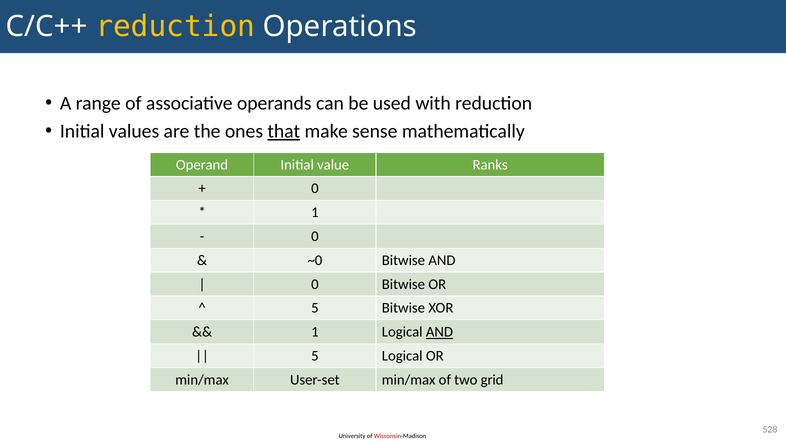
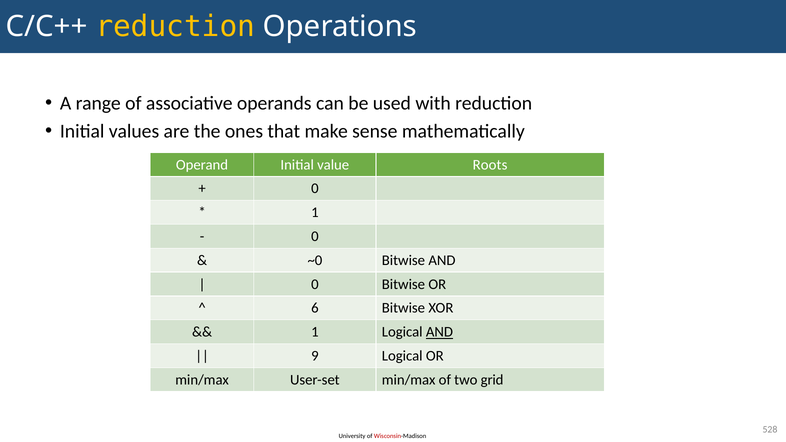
that underline: present -> none (284, 131)
Ranks: Ranks -> Roots (490, 165)
5: 5 -> 6 (315, 308)
5: 5 -> 9 (315, 356)
